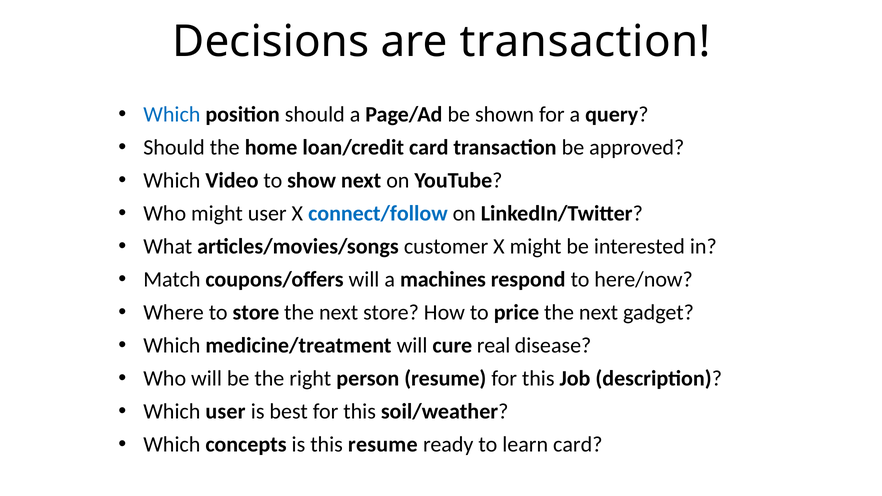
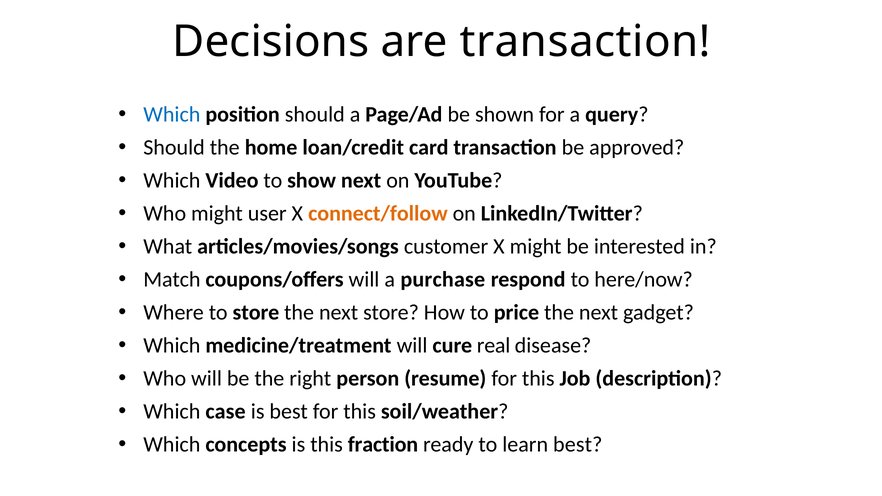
connect/follow colour: blue -> orange (378, 214)
machines: machines -> purchase (443, 280)
Which user: user -> case (226, 412)
this resume: resume -> fraction (383, 445)
learn card: card -> best (578, 445)
